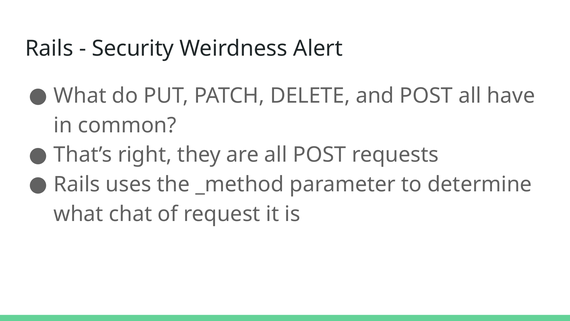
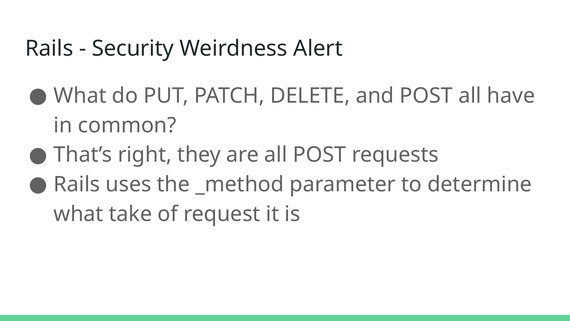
chat: chat -> take (130, 214)
